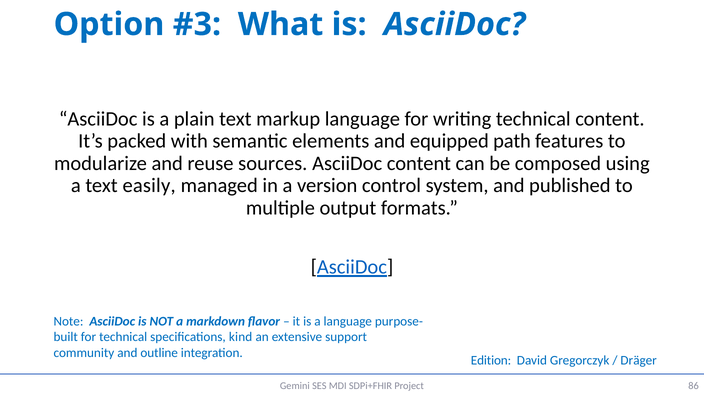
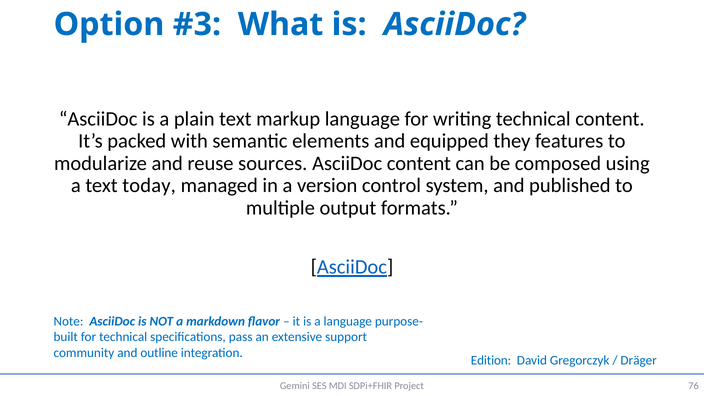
path: path -> they (512, 141)
easily: easily -> today (149, 186)
kind: kind -> pass (241, 337)
86: 86 -> 76 (694, 386)
